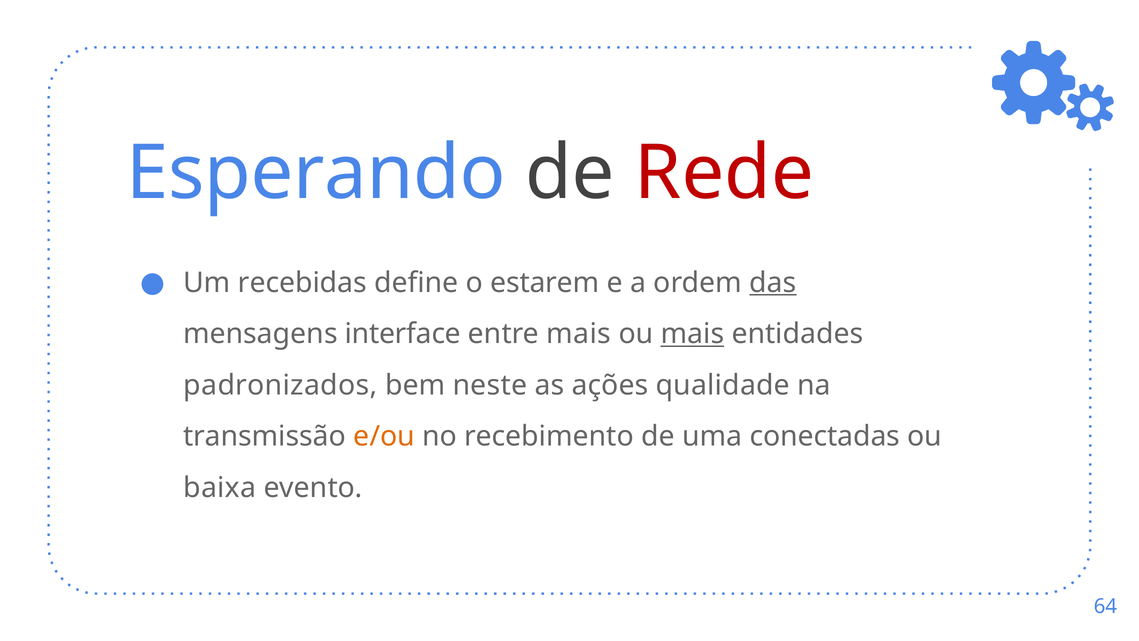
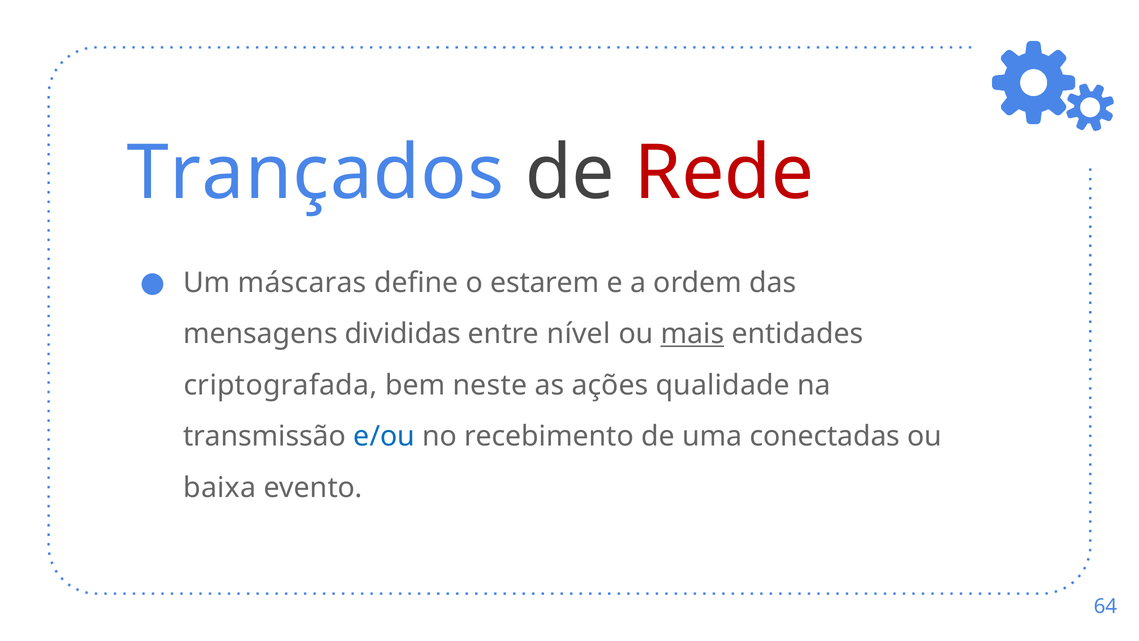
Esperando: Esperando -> Trançados (315, 173)
recebidas: recebidas -> máscaras (302, 282)
das underline: present -> none (773, 282)
interface: interface -> divididas (403, 334)
entre mais: mais -> nível (579, 334)
padronizados: padronizados -> criptografada (280, 385)
e/ou colour: orange -> blue (384, 436)
